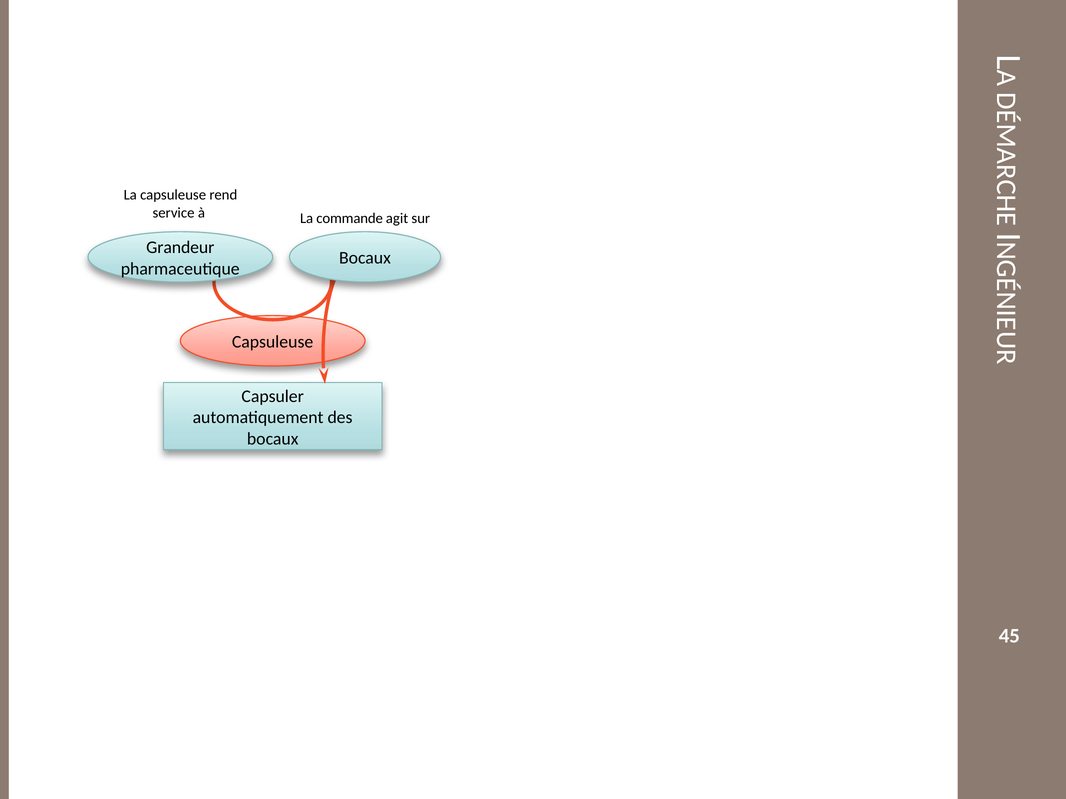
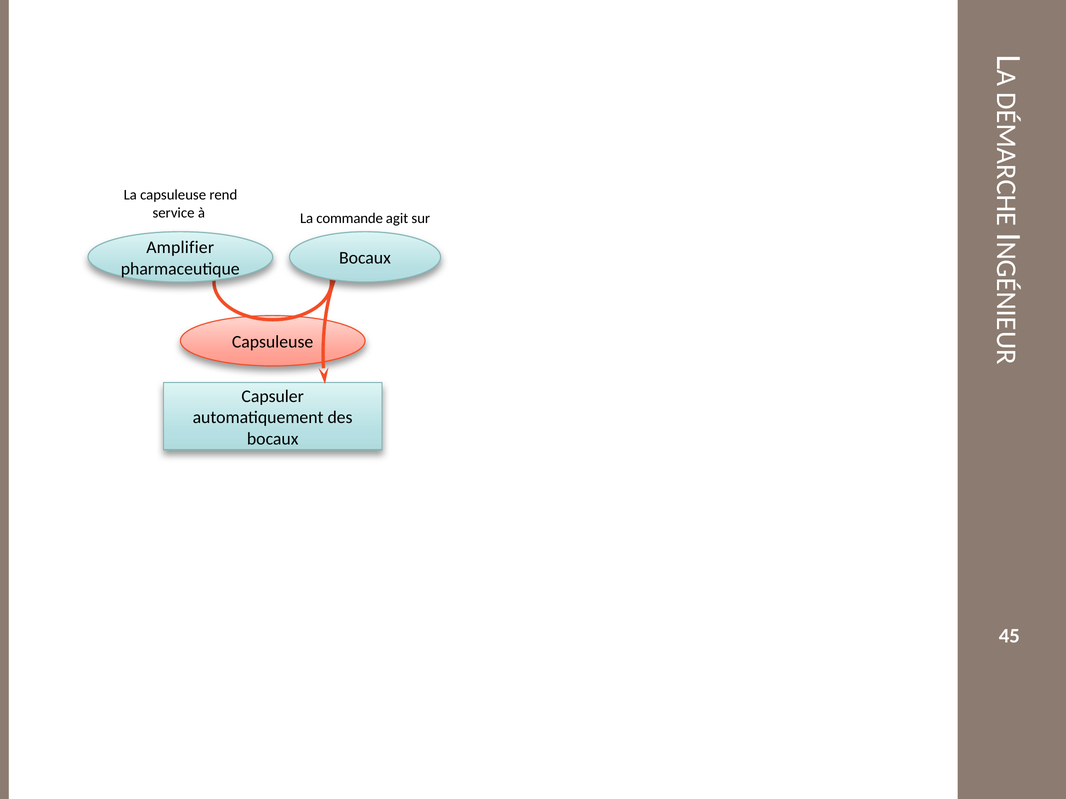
Grandeur: Grandeur -> Amplifier (180, 248)
